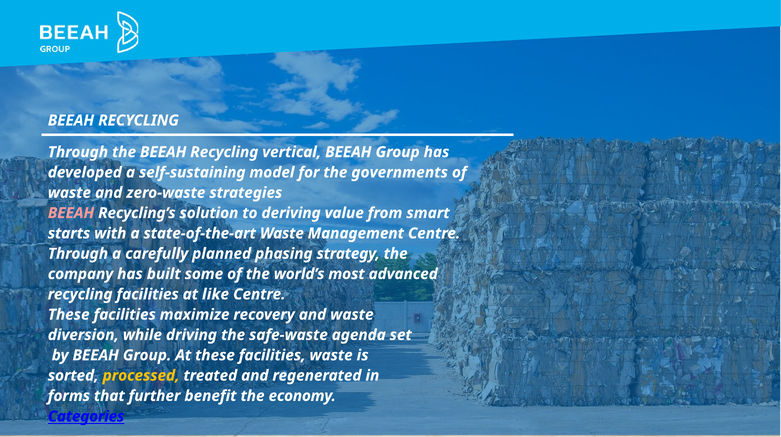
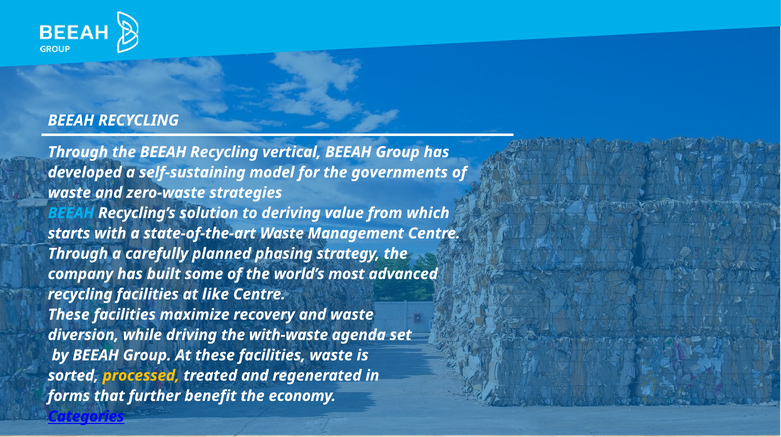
BEEAH colour: pink -> light blue (71, 213)
smart: smart -> which (428, 213)
safe-waste: safe-waste -> with-waste (289, 335)
